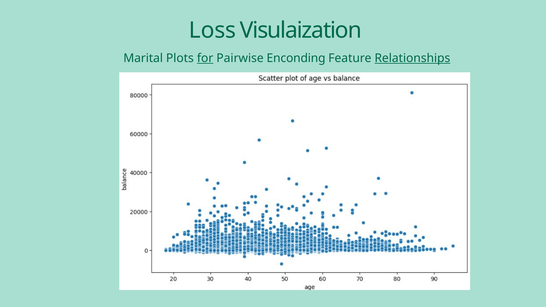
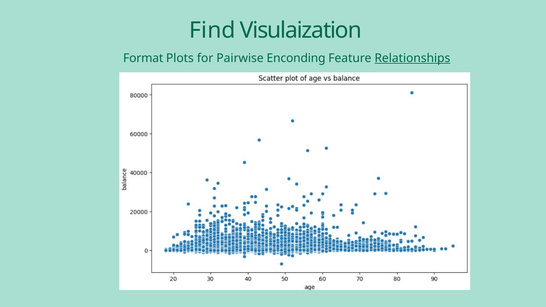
Loss: Loss -> Find (212, 30)
Marital: Marital -> Format (143, 58)
for underline: present -> none (205, 58)
